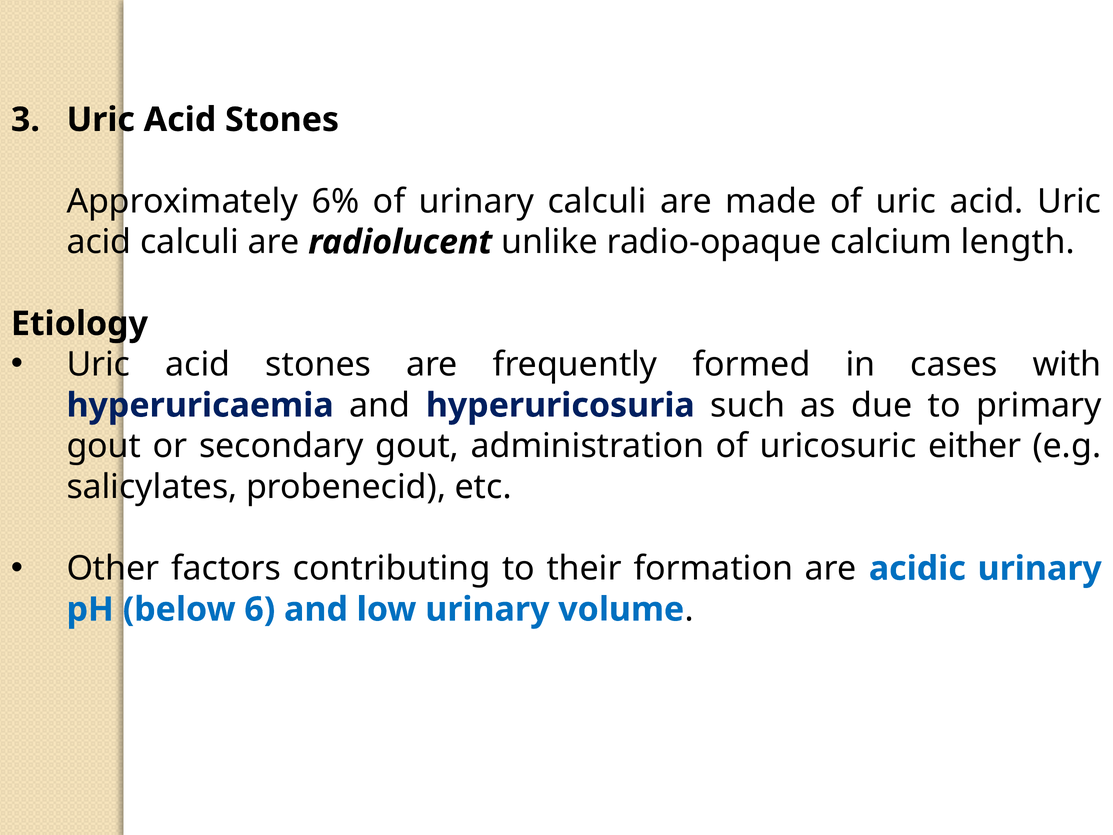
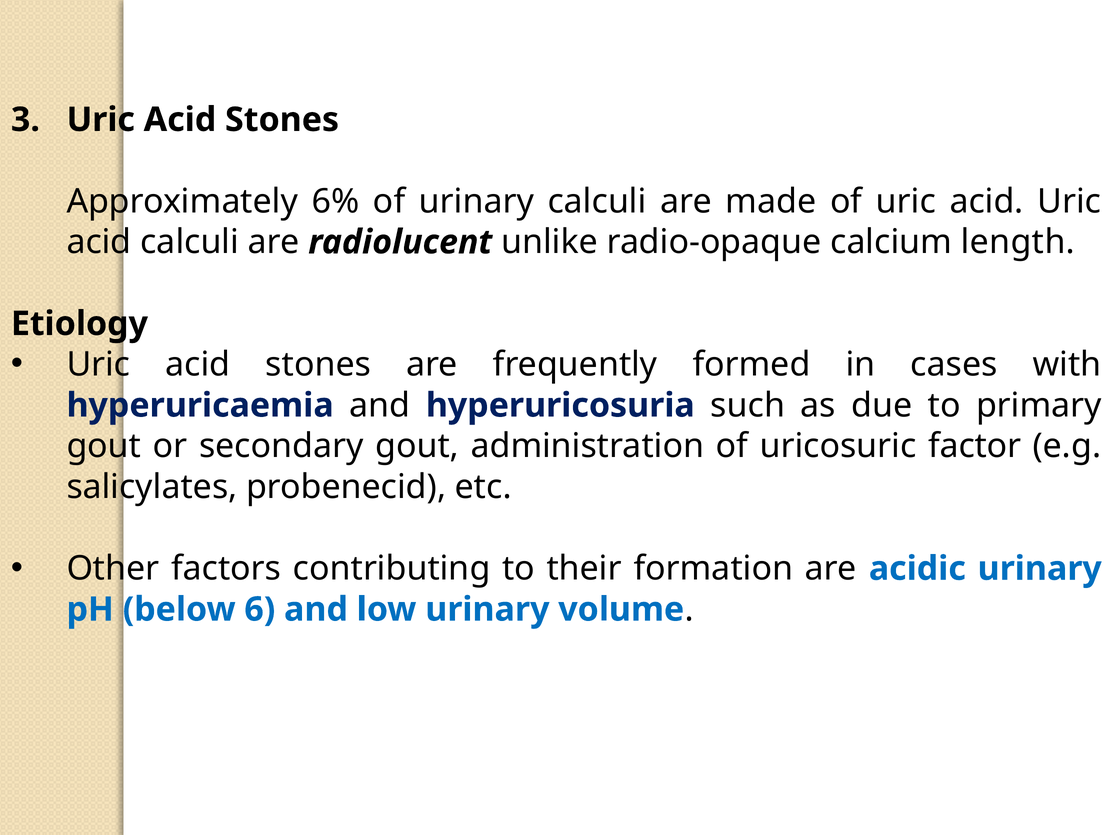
either: either -> factor (975, 446)
